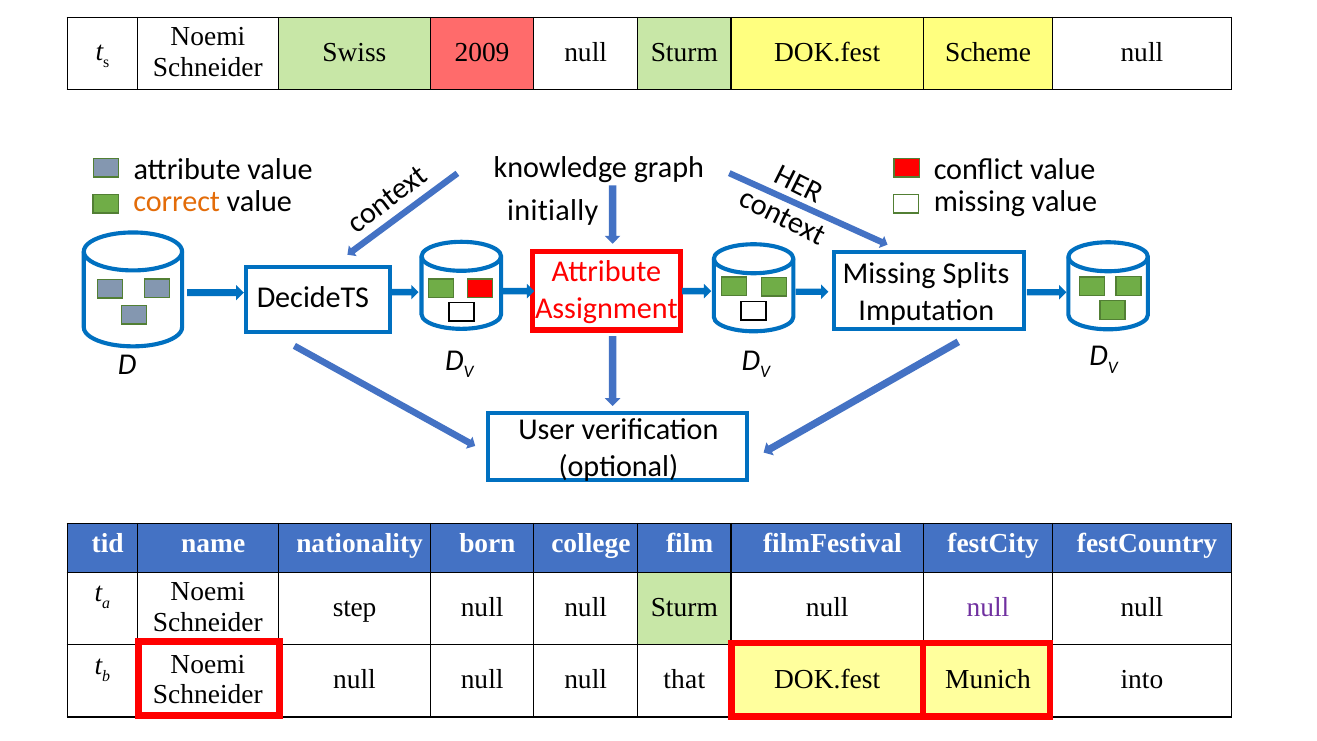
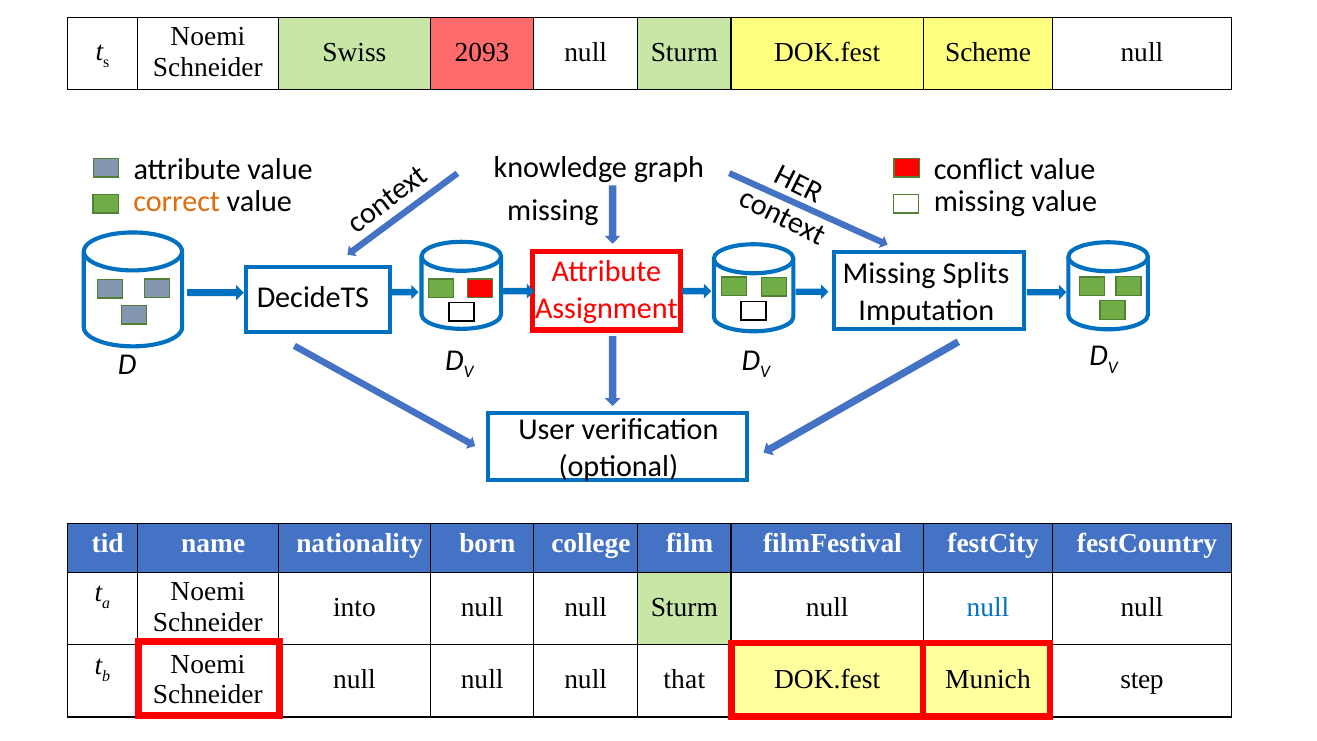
2009: 2009 -> 2093 (482, 52)
initially: initially -> missing (553, 211)
step: step -> into (354, 607)
null colour: purple -> blue (988, 607)
into: into -> step (1142, 679)
